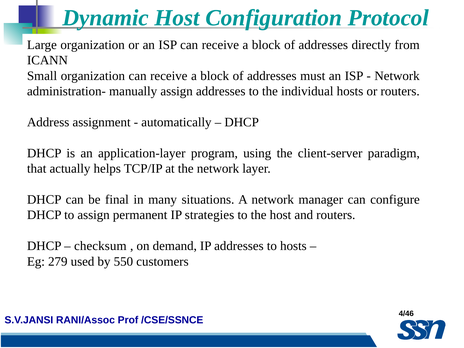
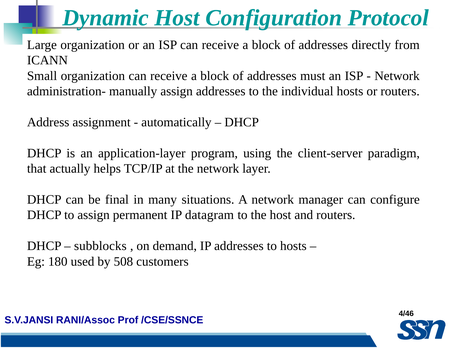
strategies: strategies -> datagram (209, 215)
checksum: checksum -> subblocks (100, 246)
279: 279 -> 180 (58, 261)
550: 550 -> 508 (123, 261)
